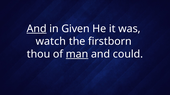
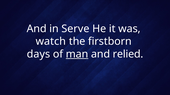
And underline: present -> none (37, 29)
Given: Given -> Serve (75, 29)
thou: thou -> days (38, 54)
could: could -> relied (128, 54)
